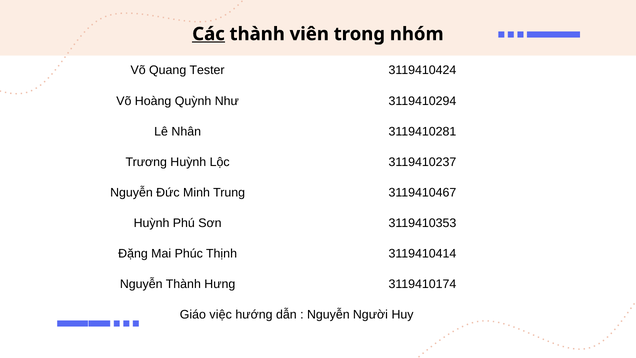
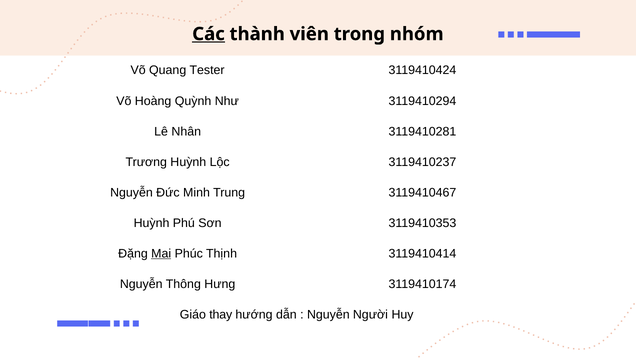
Mai underline: none -> present (161, 253)
Nguyễn Thành: Thành -> Thông (183, 284)
việc: việc -> thay (221, 314)
